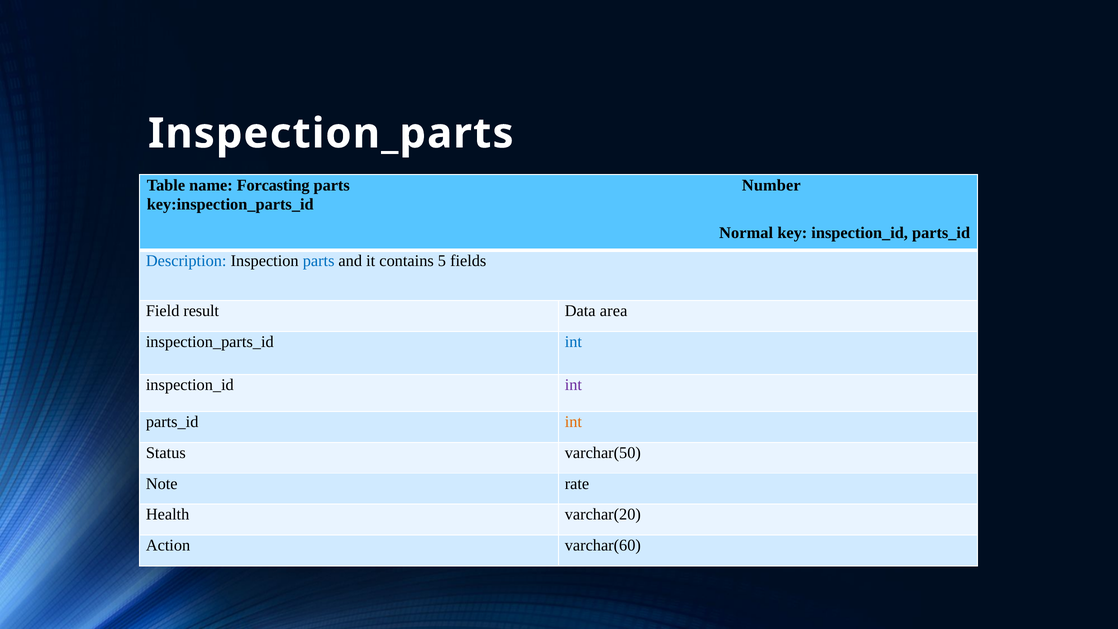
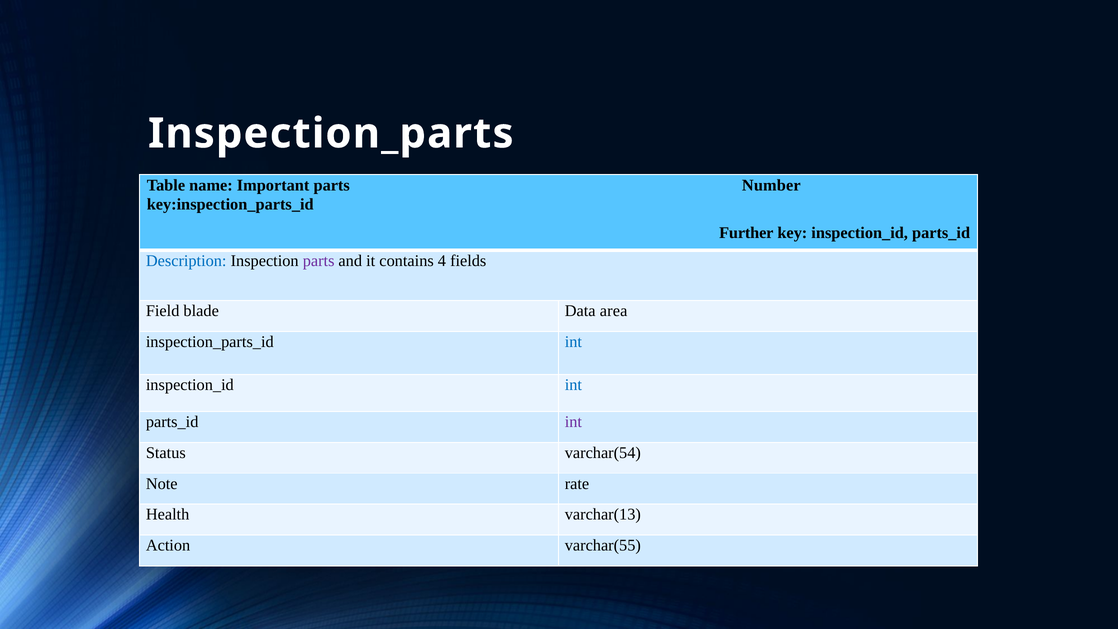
Forcasting: Forcasting -> Important (273, 185)
Normal: Normal -> Further (746, 233)
parts colour: blue -> purple (319, 261)
5: 5 -> 4 (442, 261)
result: result -> blade (201, 311)
int colour: purple -> blue (573, 385)
int colour: orange -> purple (573, 422)
varchar(50: varchar(50 -> varchar(54 (603, 453)
varchar(20: varchar(20 -> varchar(13 (603, 515)
varchar(60: varchar(60 -> varchar(55 (603, 545)
